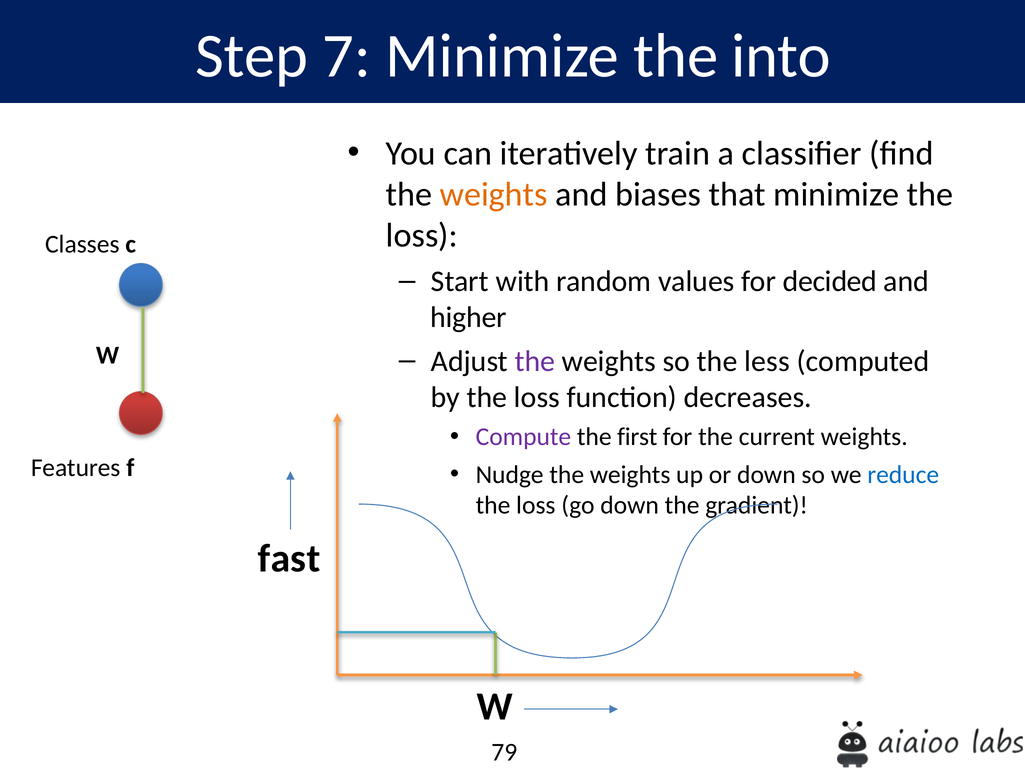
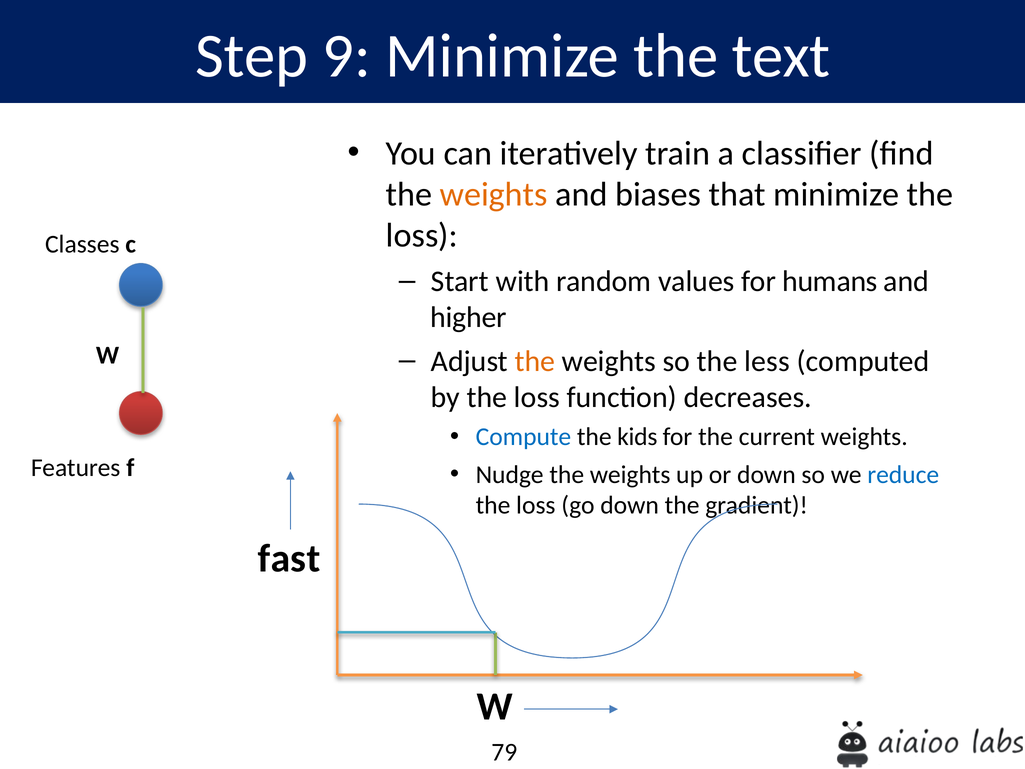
7: 7 -> 9 (347, 56)
into: into -> text (781, 56)
decided: decided -> humans (830, 281)
the colour: purple -> orange (535, 361)
Compute colour: purple -> blue (523, 437)
first: first -> kids (637, 437)
